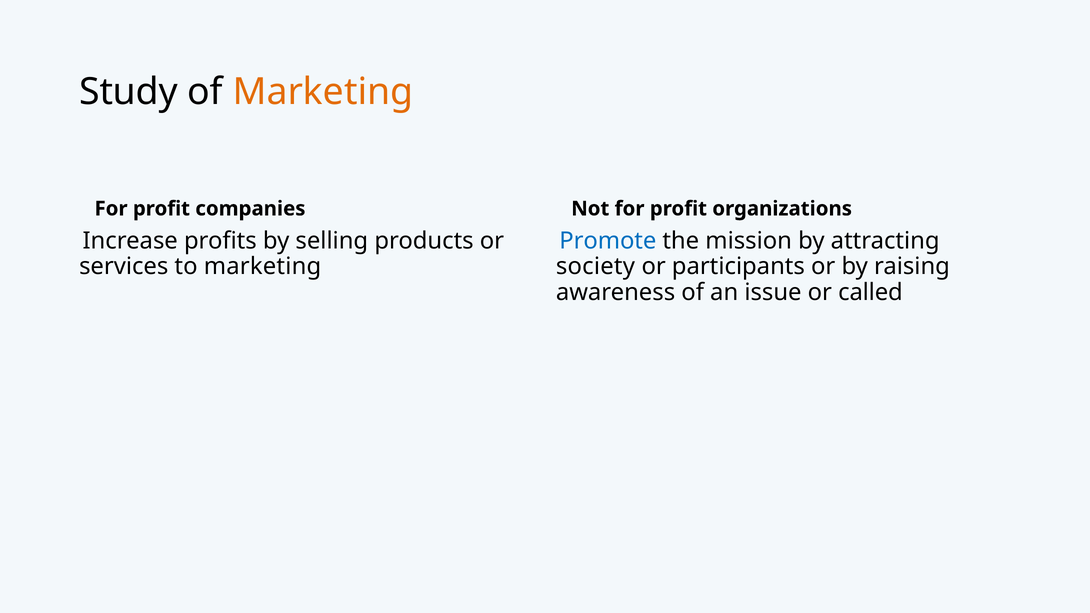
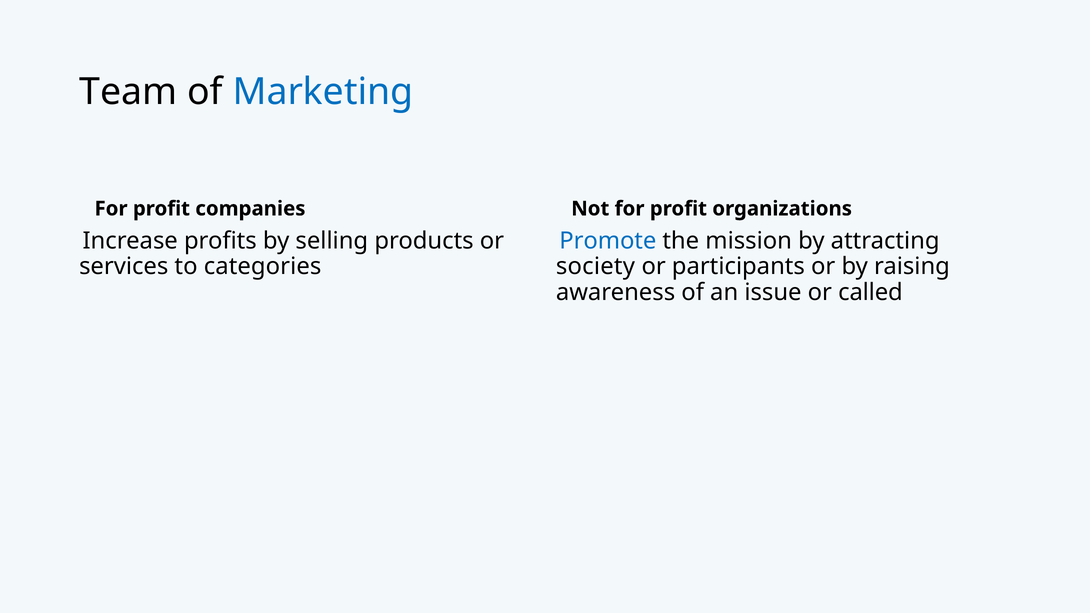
Study: Study -> Team (128, 92)
Marketing colour: orange -> blue (323, 92)
to marketing: marketing -> categories (263, 267)
